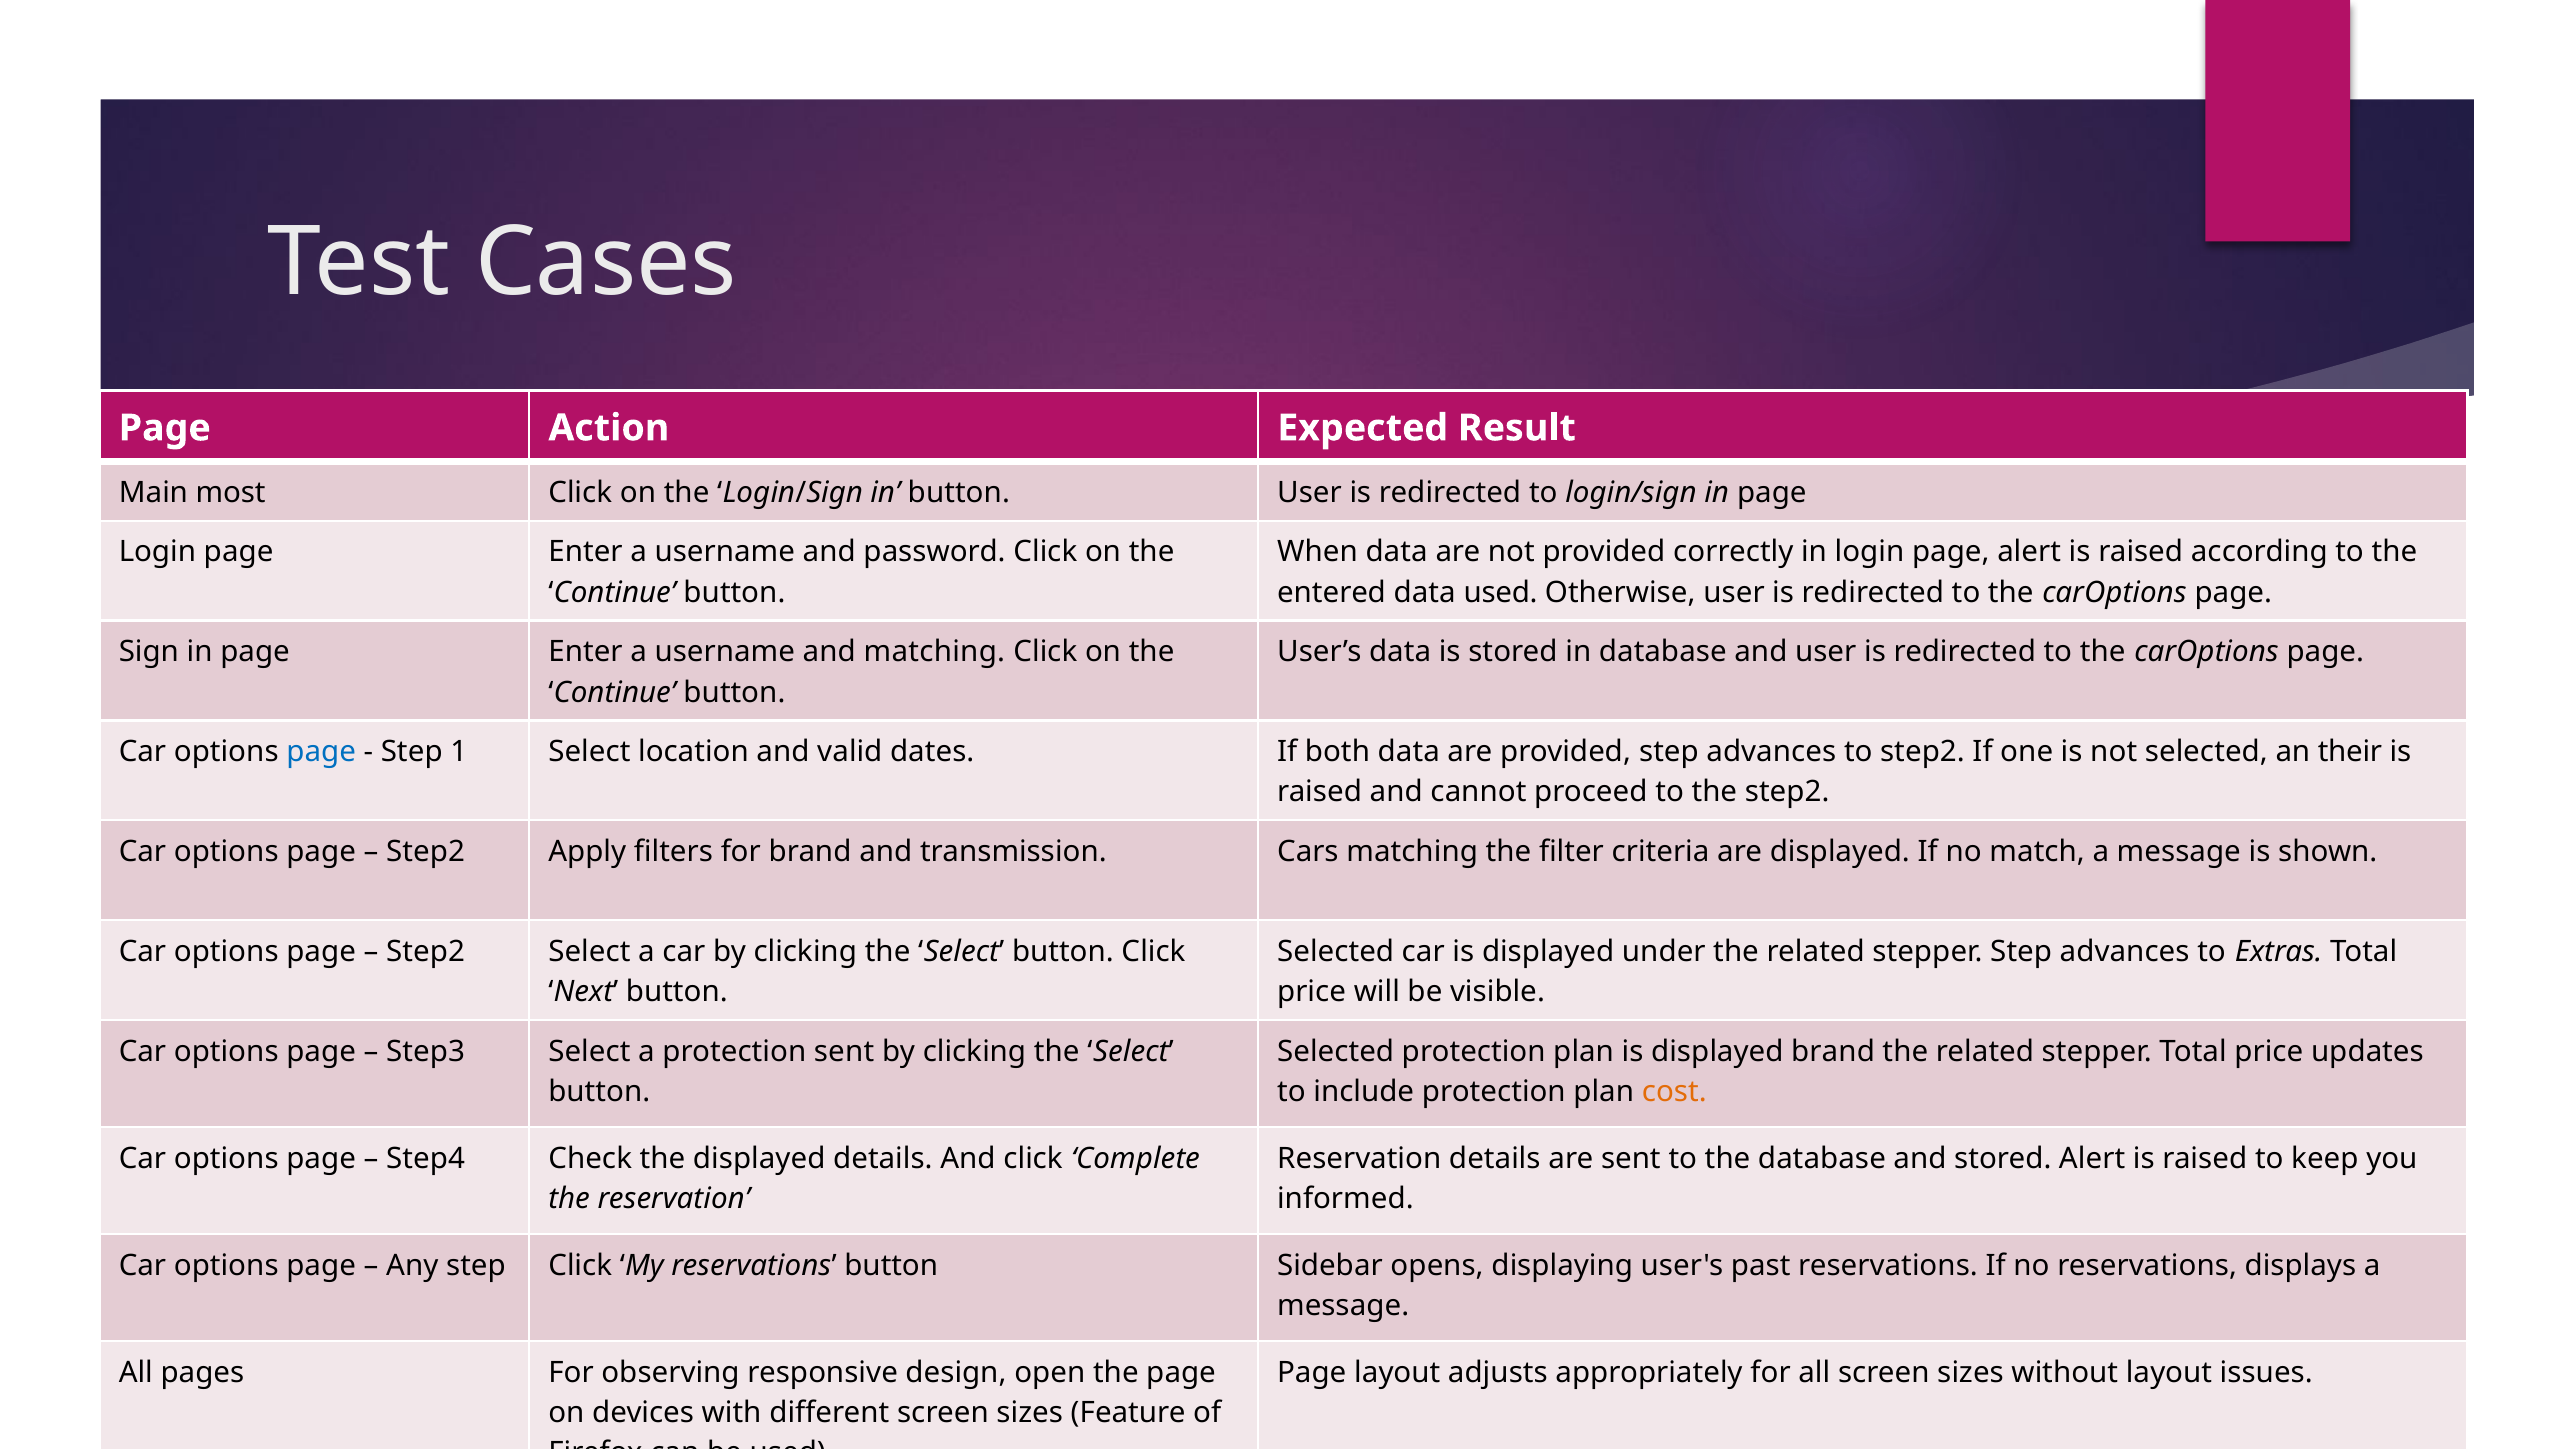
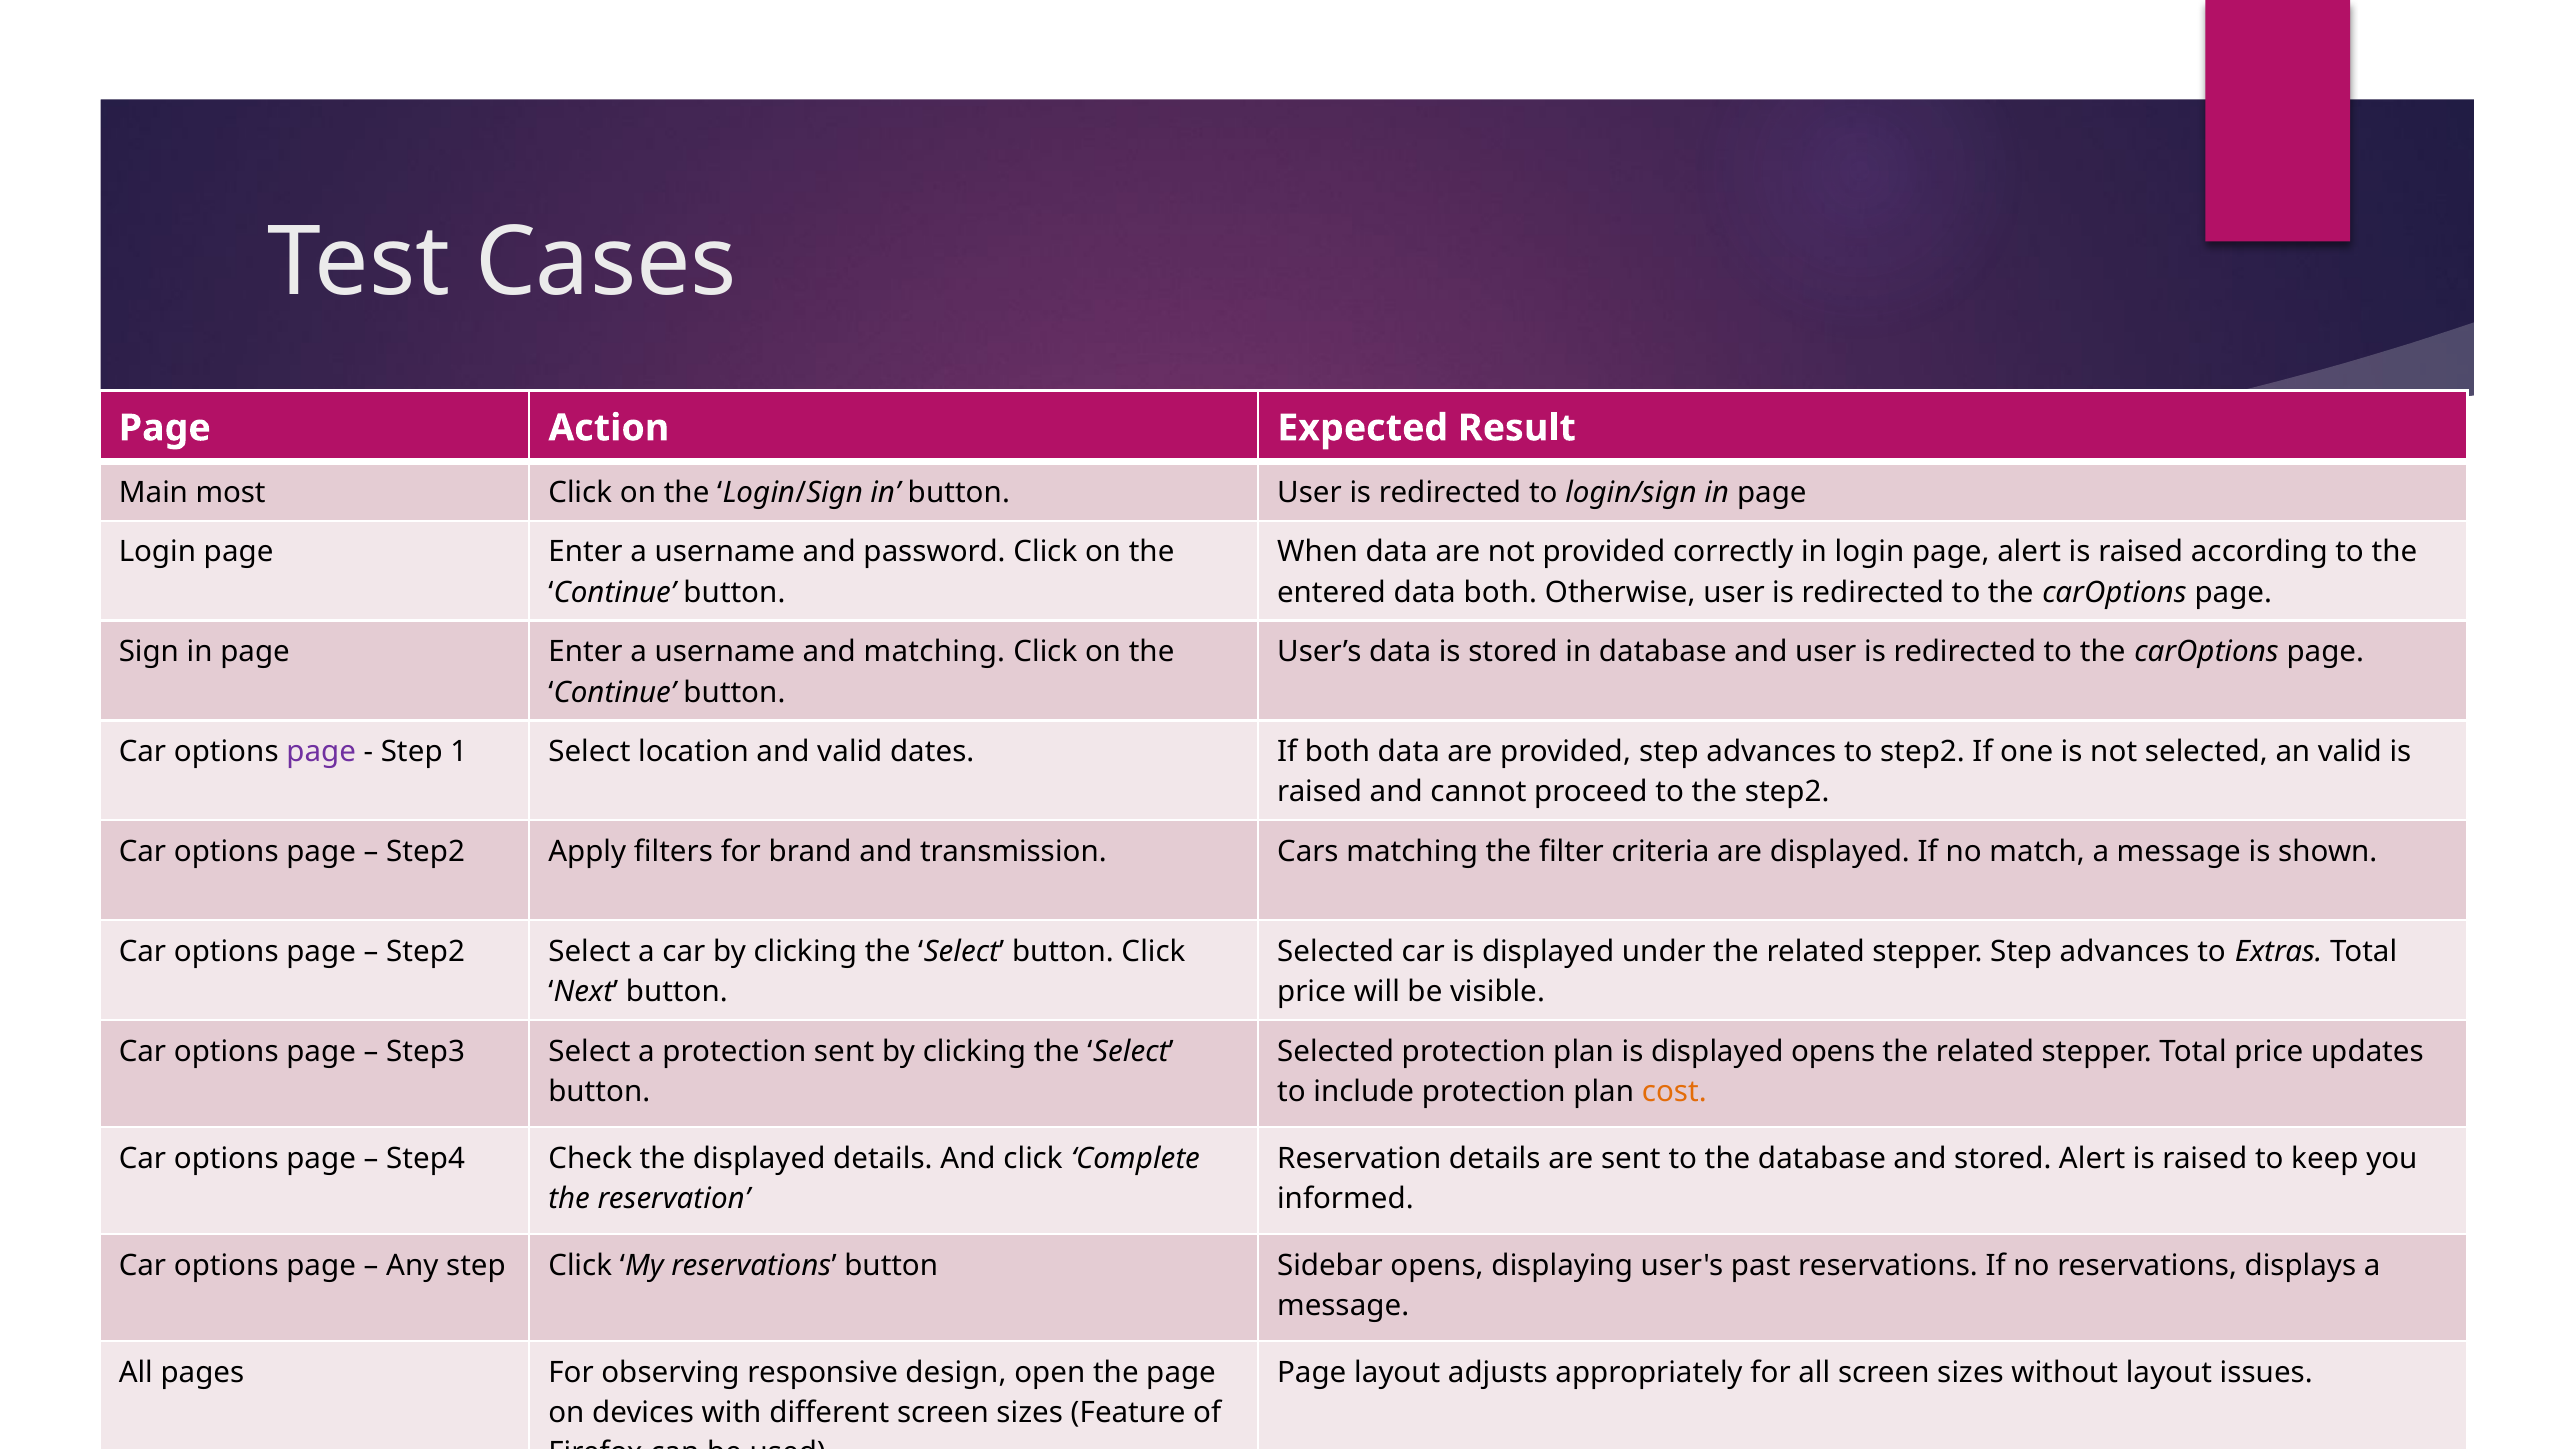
data used: used -> both (1500, 592)
page colour: blue -> purple (321, 752)
an their: their -> valid (2350, 752)
displayed brand: brand -> opens (1833, 1052)
